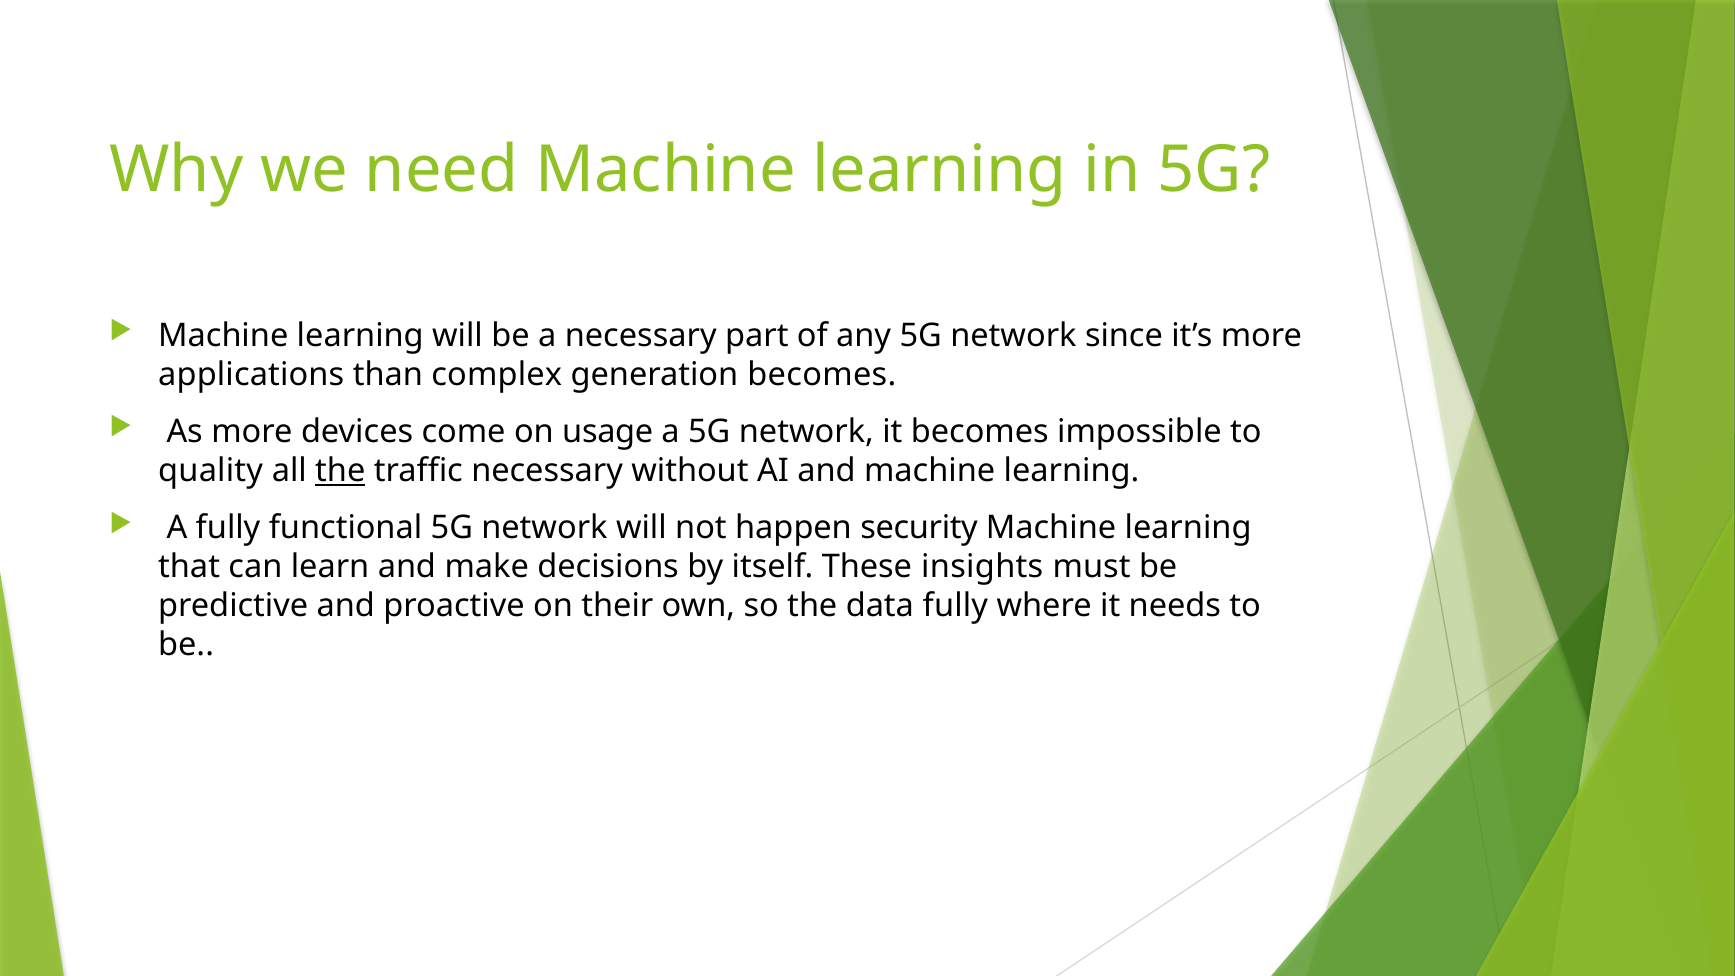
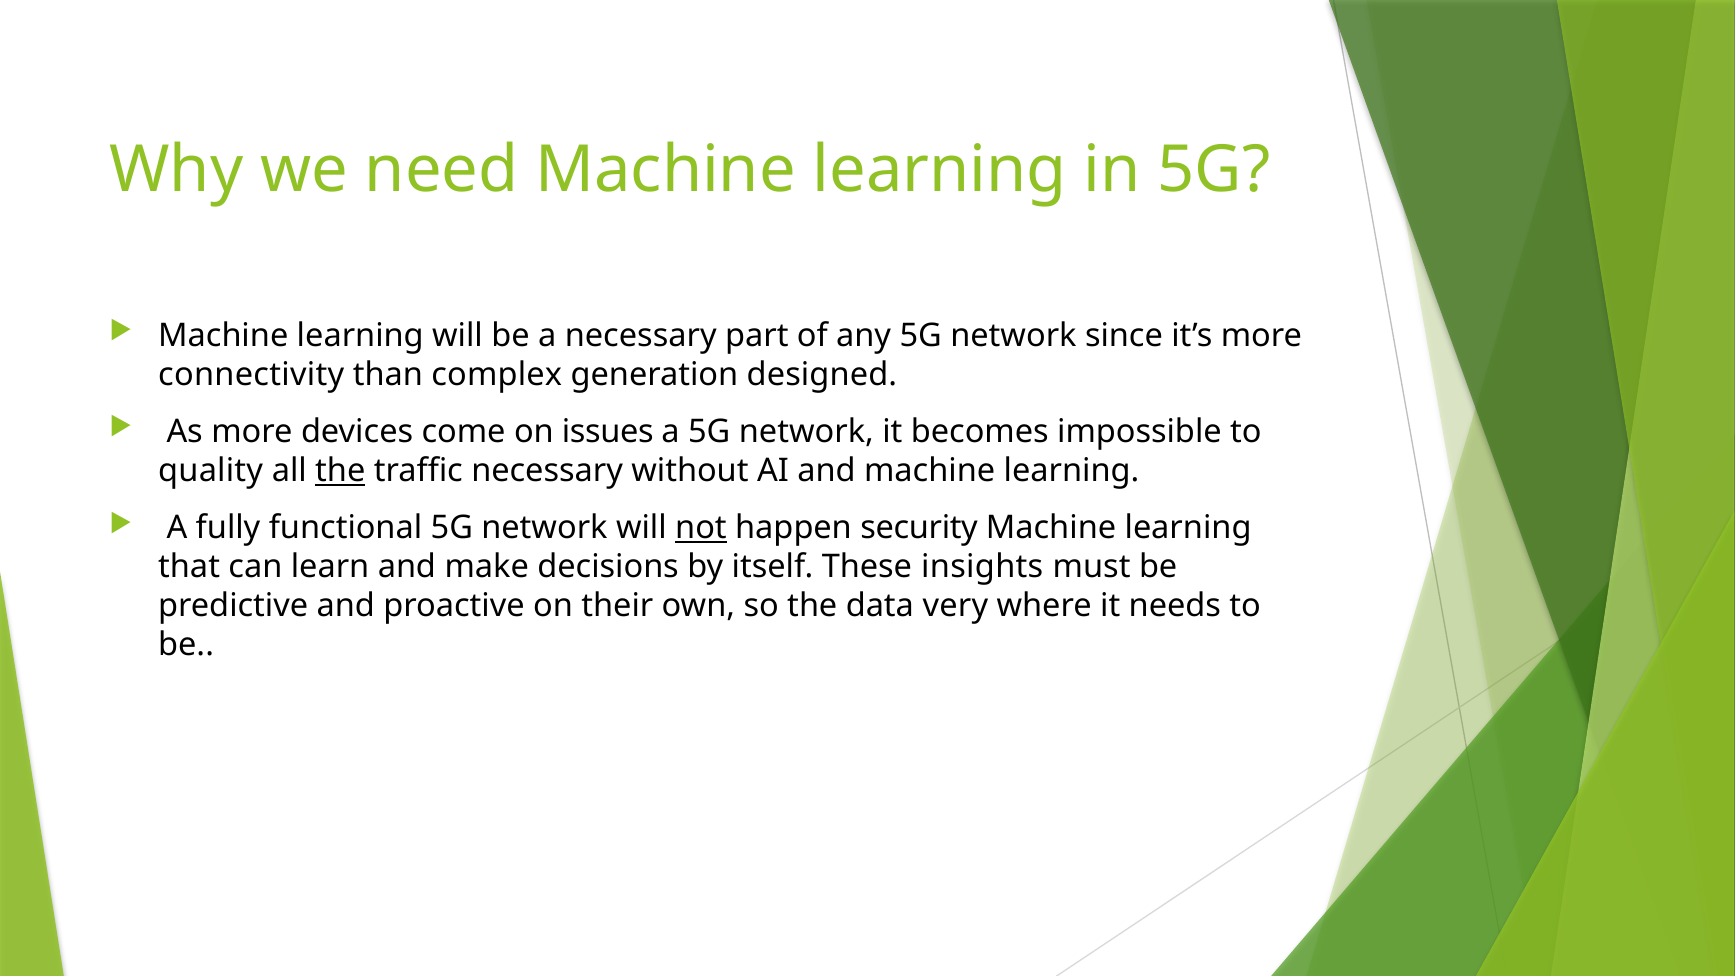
applications: applications -> connectivity (251, 375)
generation becomes: becomes -> designed (822, 375)
usage: usage -> issues (608, 432)
not underline: none -> present (701, 528)
data fully: fully -> very (955, 606)
